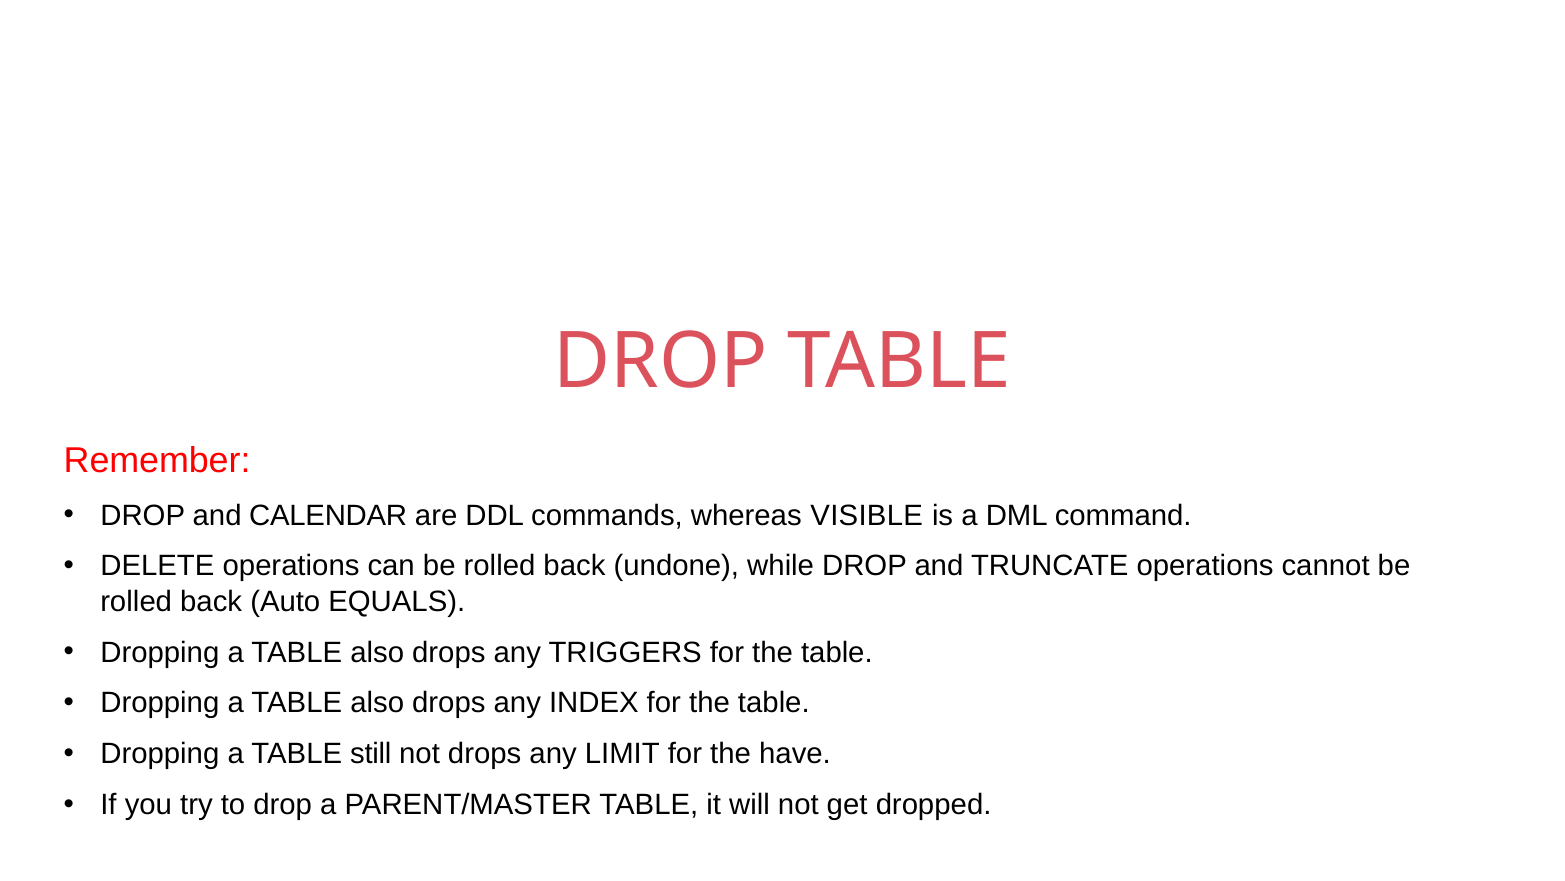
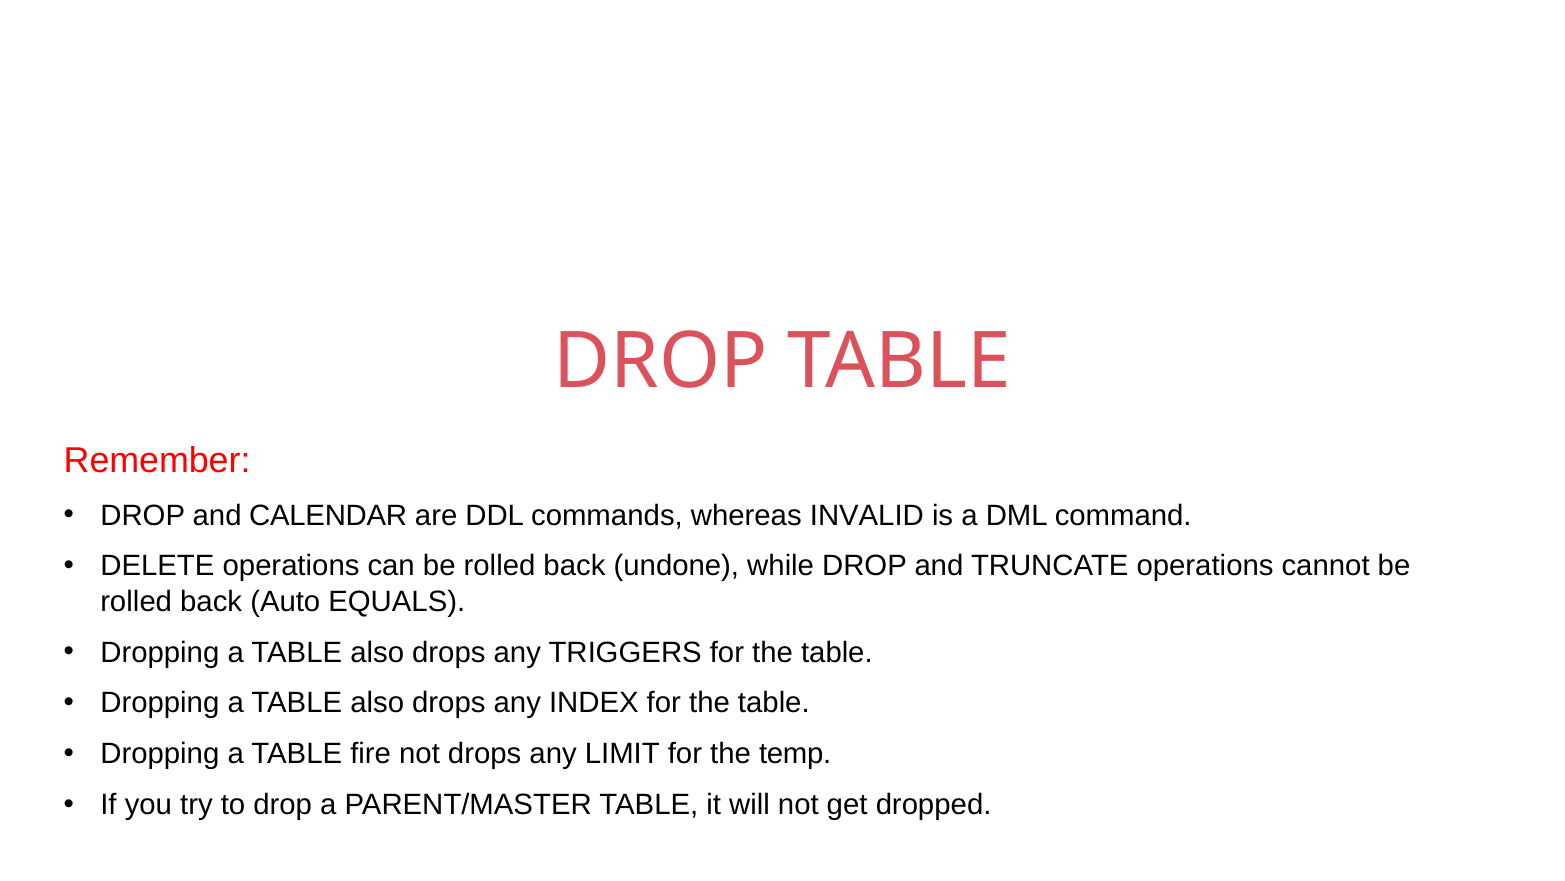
VISIBLE: VISIBLE -> INVALID (867, 515)
still: still -> fire (371, 754)
have: have -> temp (795, 754)
